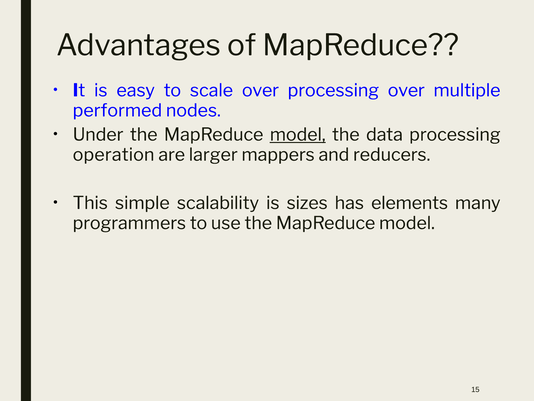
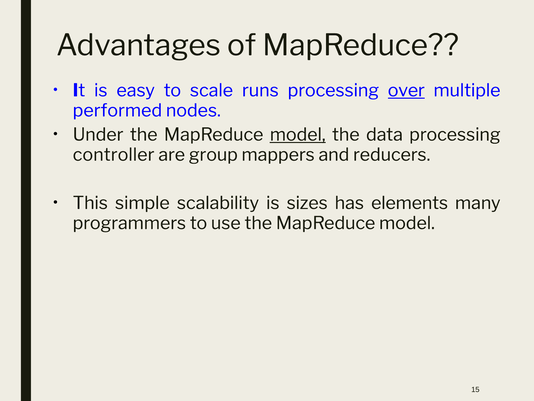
scale over: over -> runs (260, 90)
over underline: none -> present (406, 90)
operation: operation -> controller (114, 155)
larger: larger -> group (213, 155)
